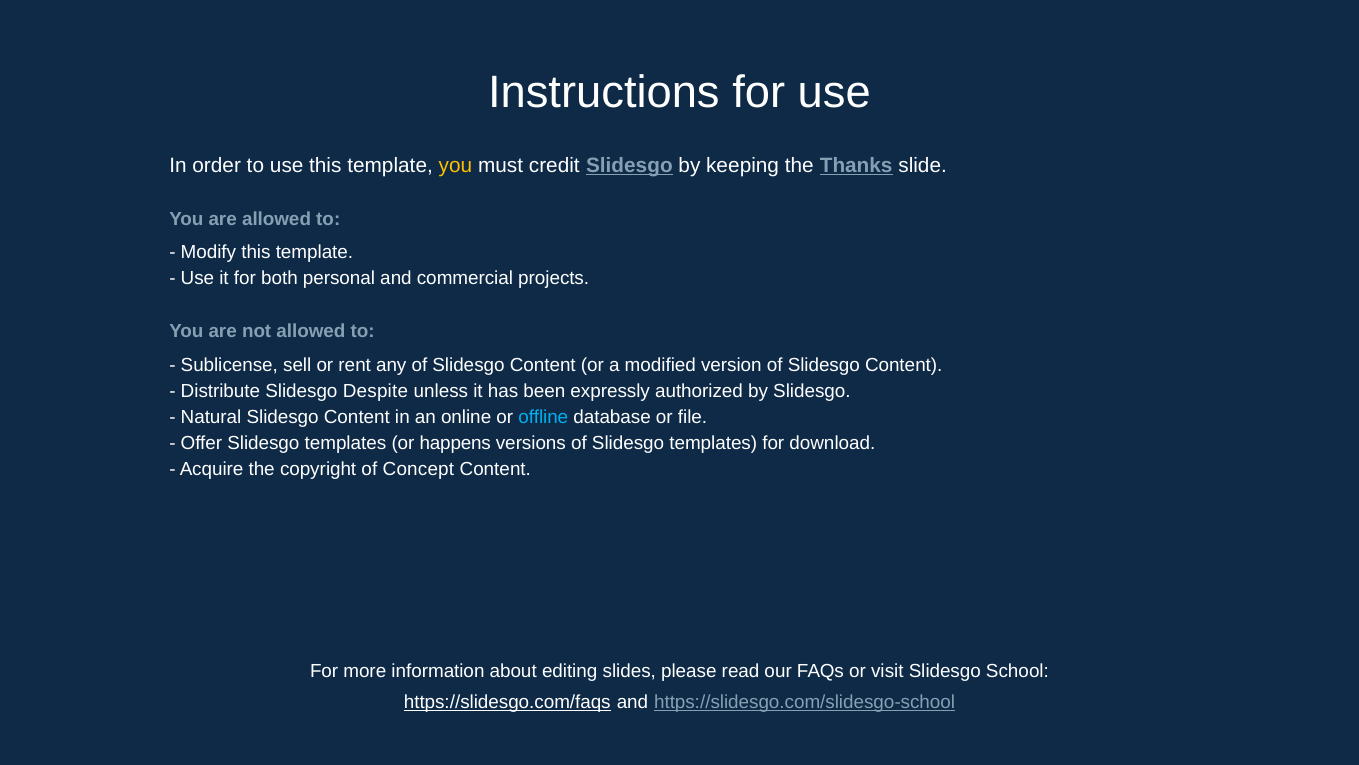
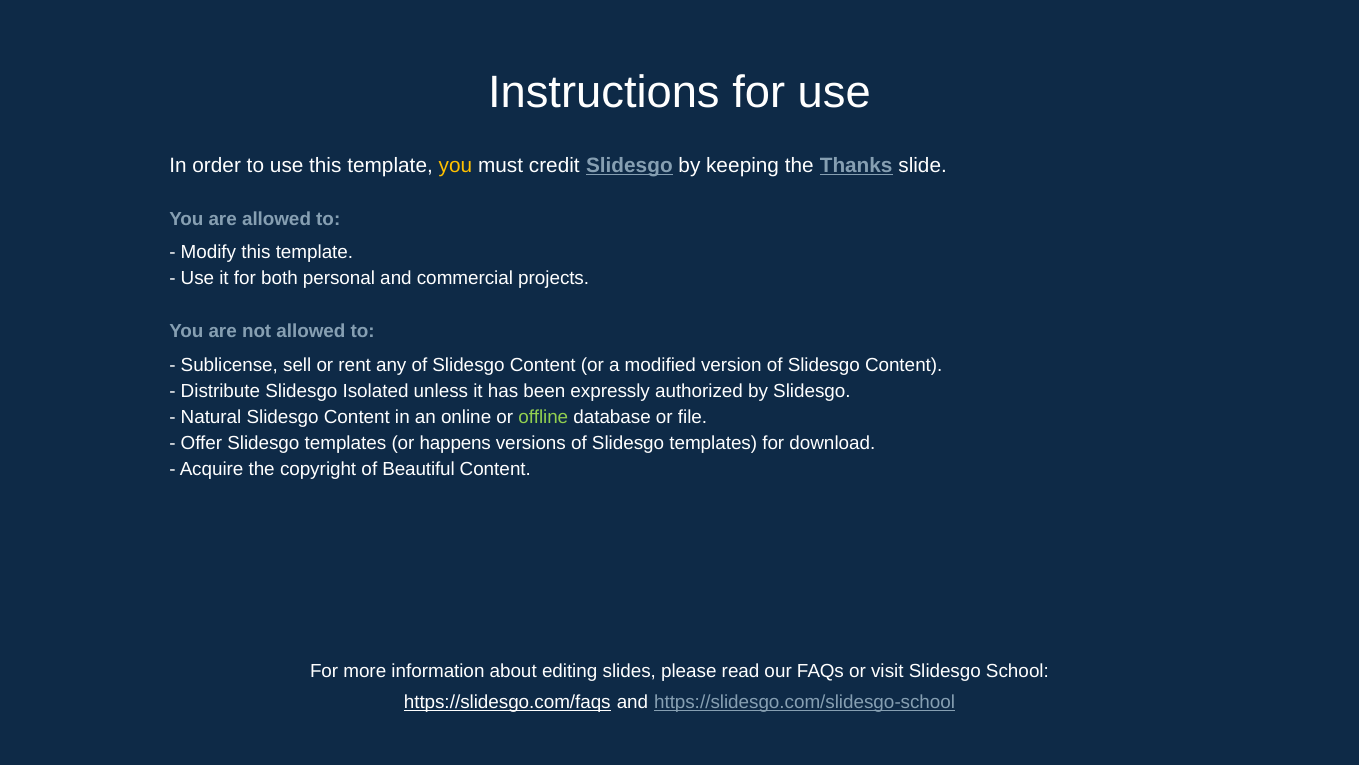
Despite: Despite -> Isolated (376, 391)
offline colour: light blue -> light green (543, 417)
Concept: Concept -> Beautiful (419, 469)
